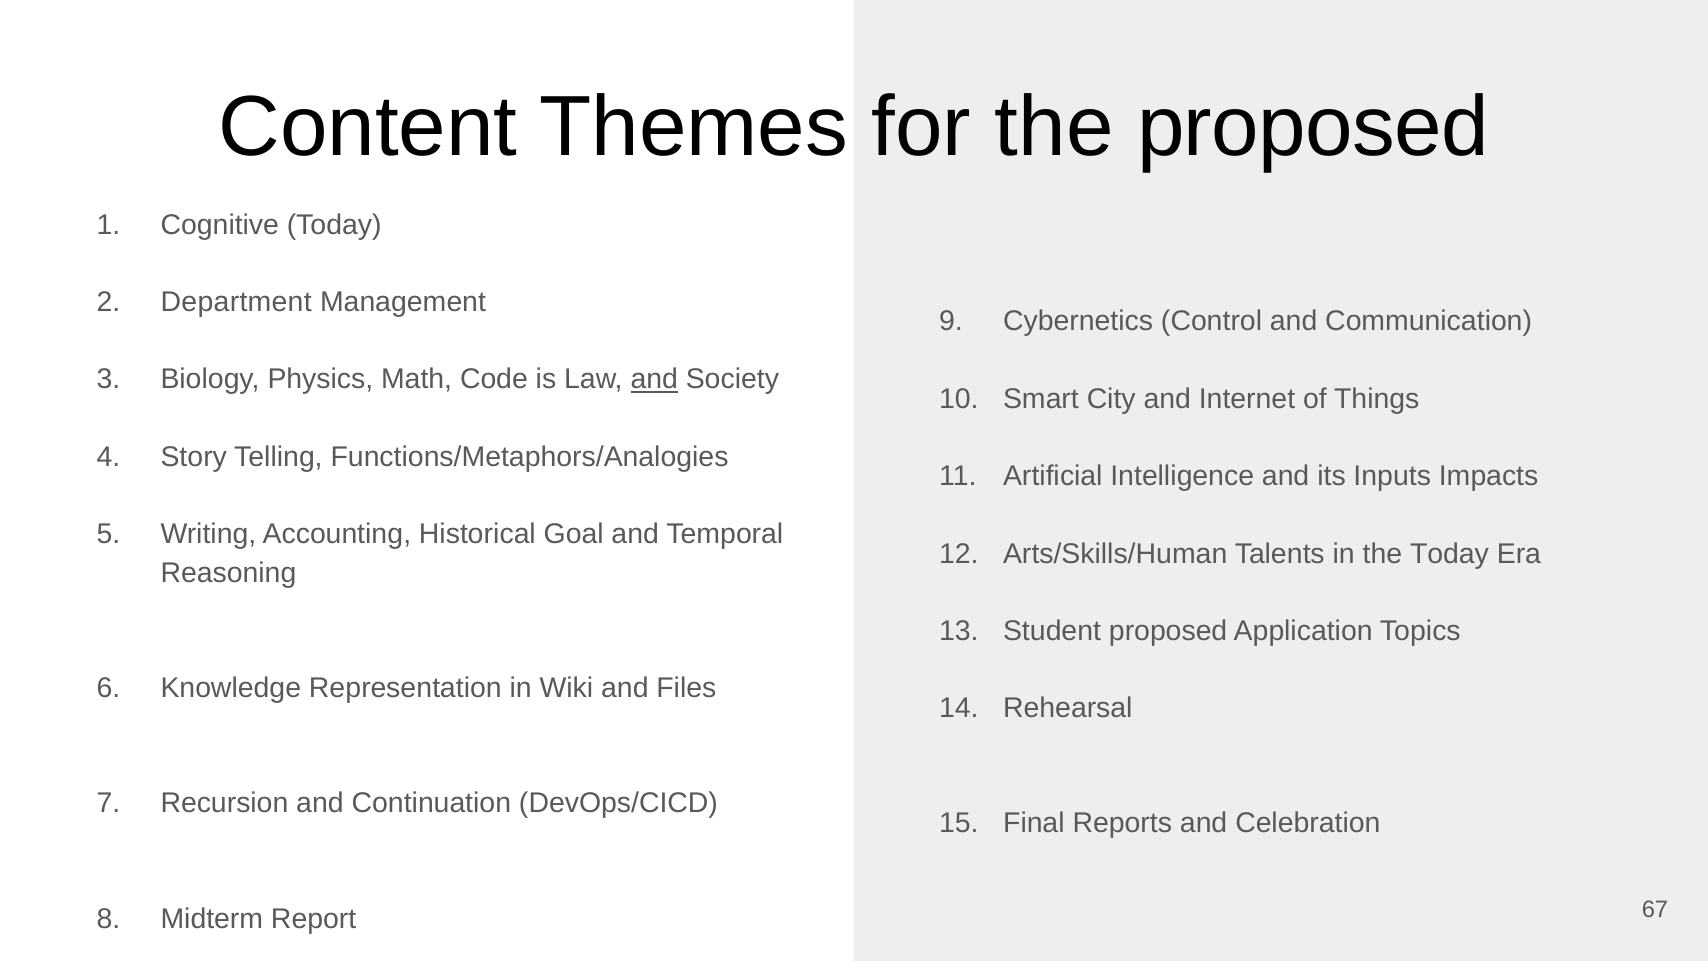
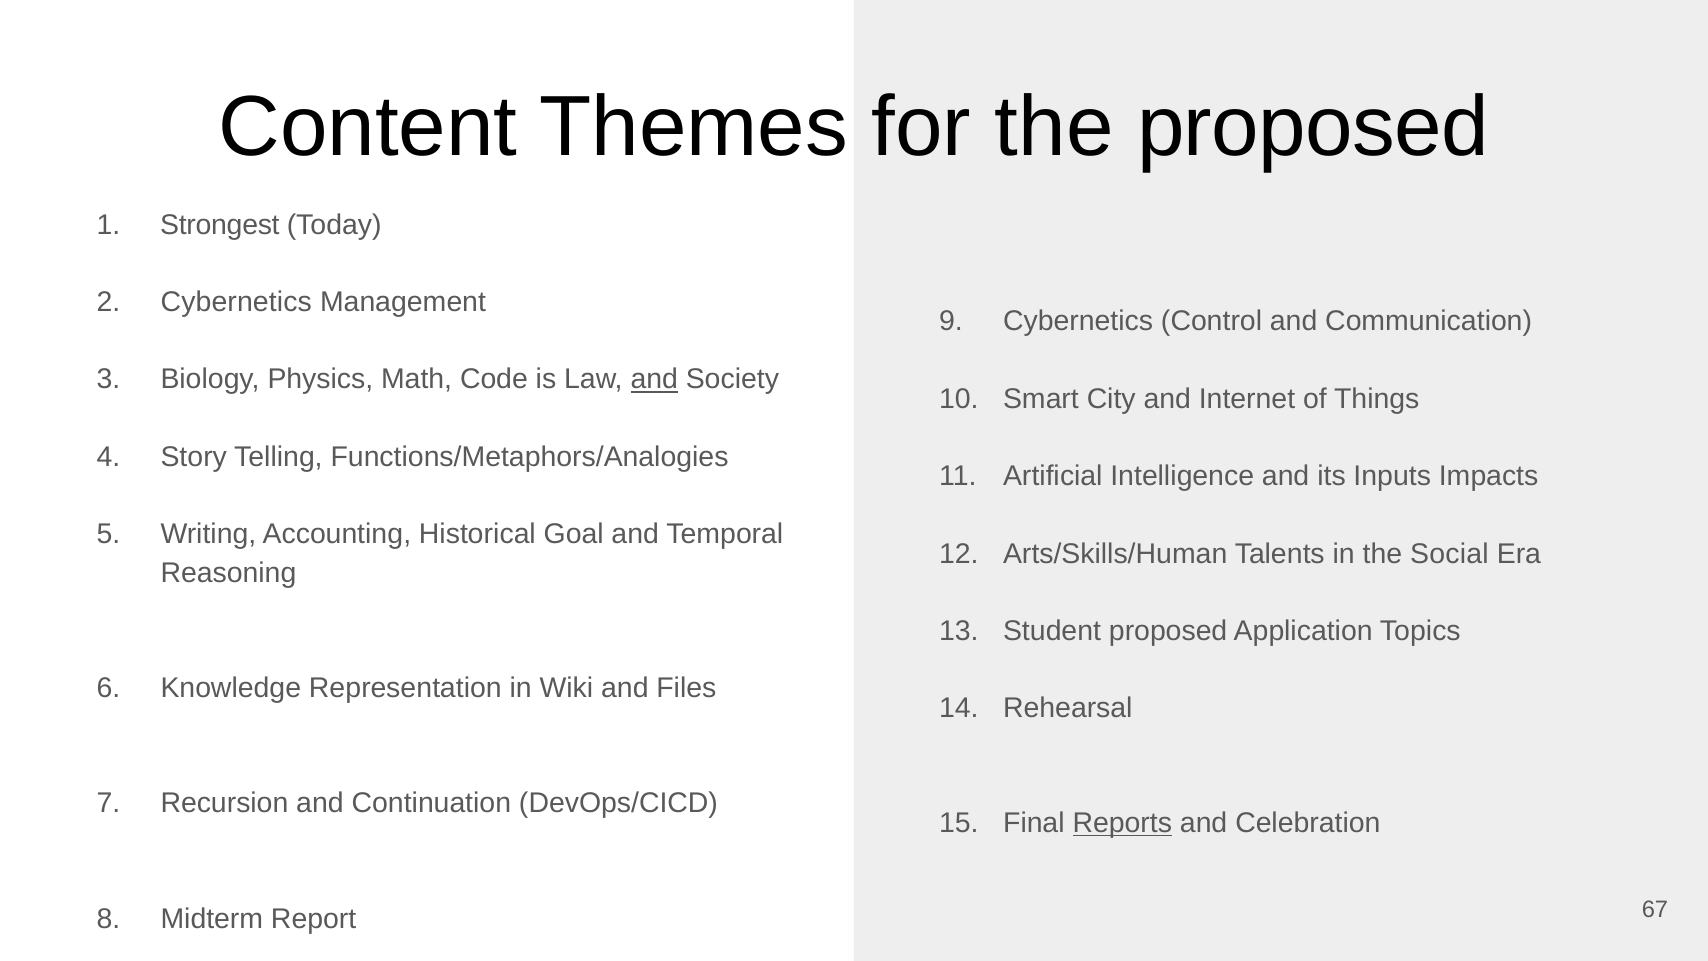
Cognitive: Cognitive -> Strongest (220, 225)
Department: Department -> Cybernetics (236, 302)
the Today: Today -> Social (1449, 554)
Reports underline: none -> present (1122, 823)
